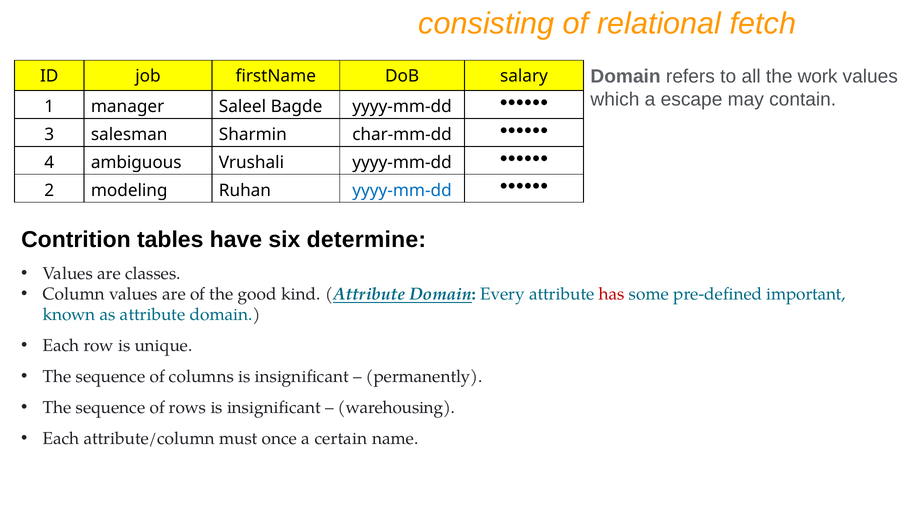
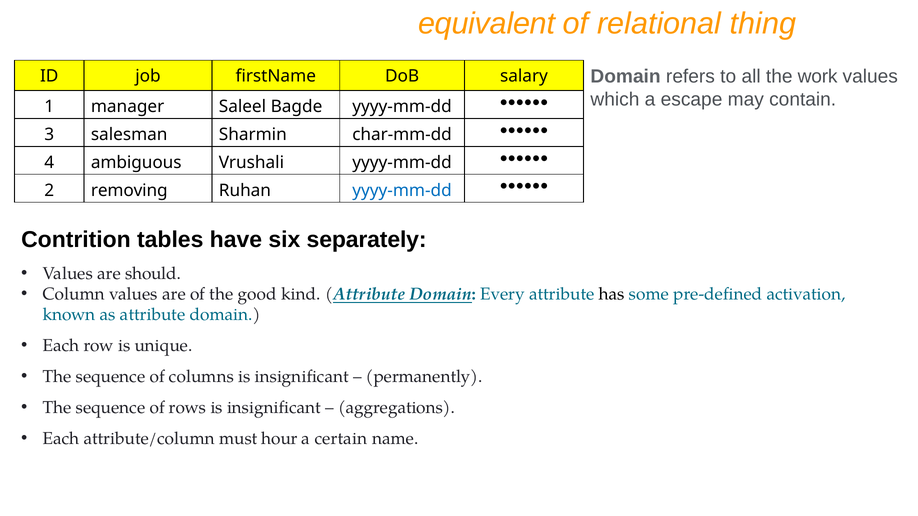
consisting: consisting -> equivalent (487, 24)
fetch: fetch -> thing (763, 24)
modeling: modeling -> removing (129, 191)
determine: determine -> separately (367, 240)
classes: classes -> should (153, 274)
has colour: red -> black (612, 294)
important: important -> activation (806, 294)
warehousing: warehousing -> aggregations (396, 408)
once: once -> hour (279, 439)
